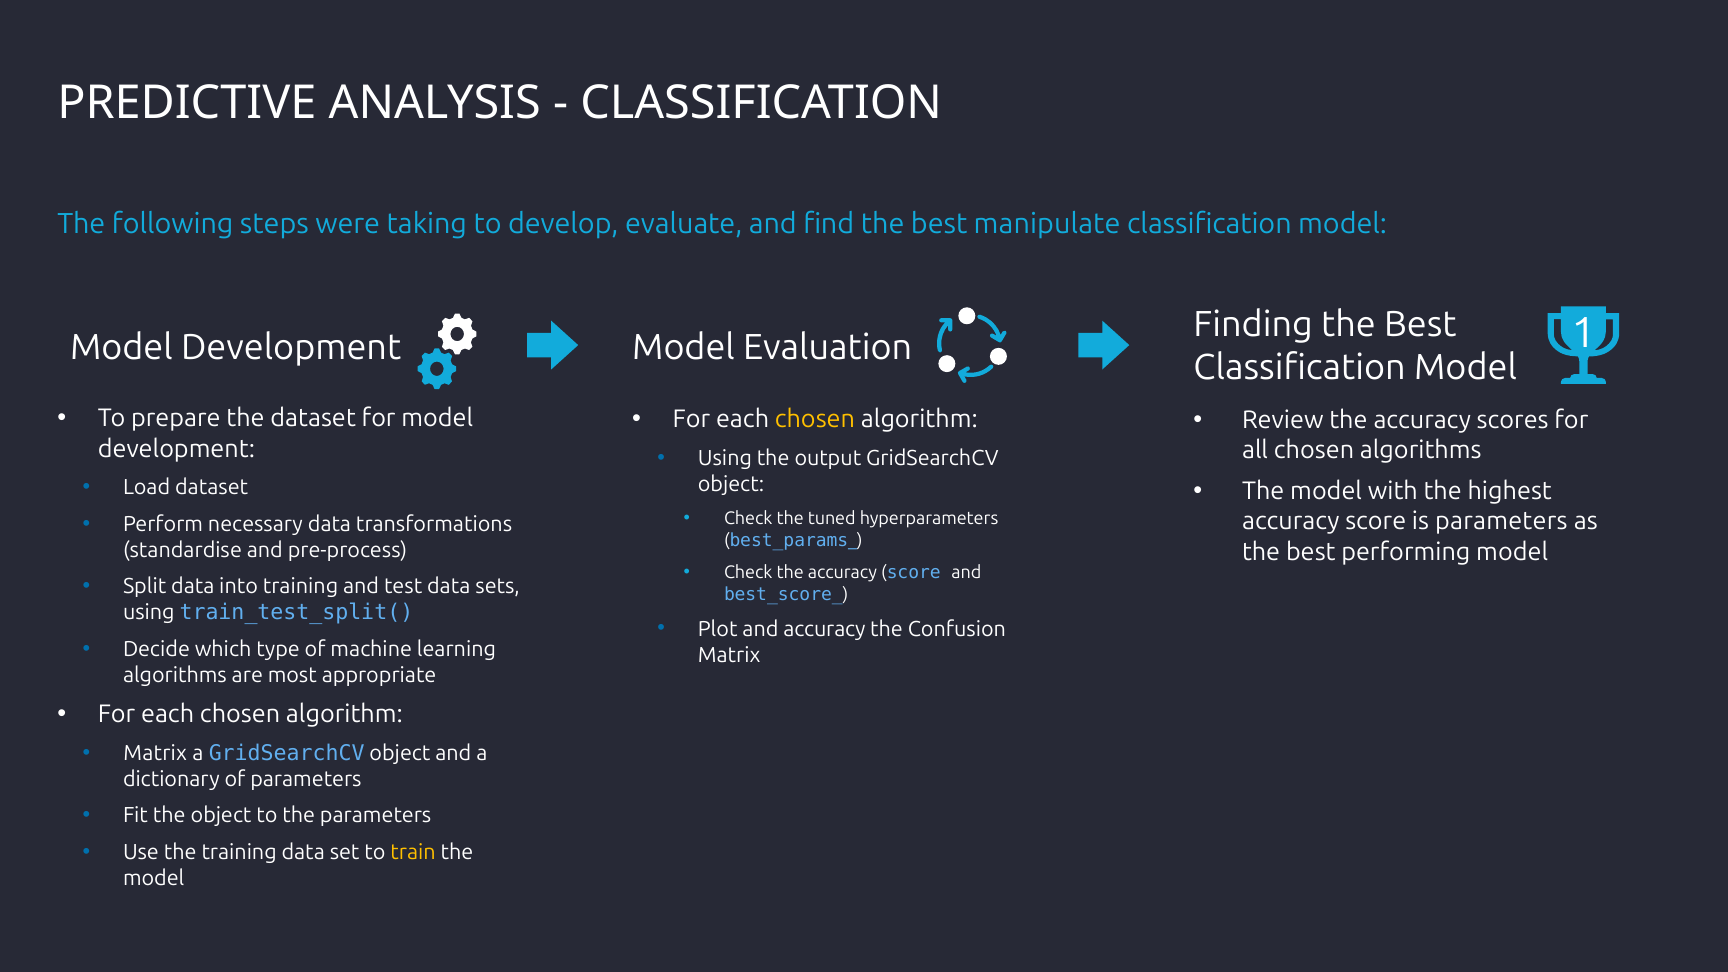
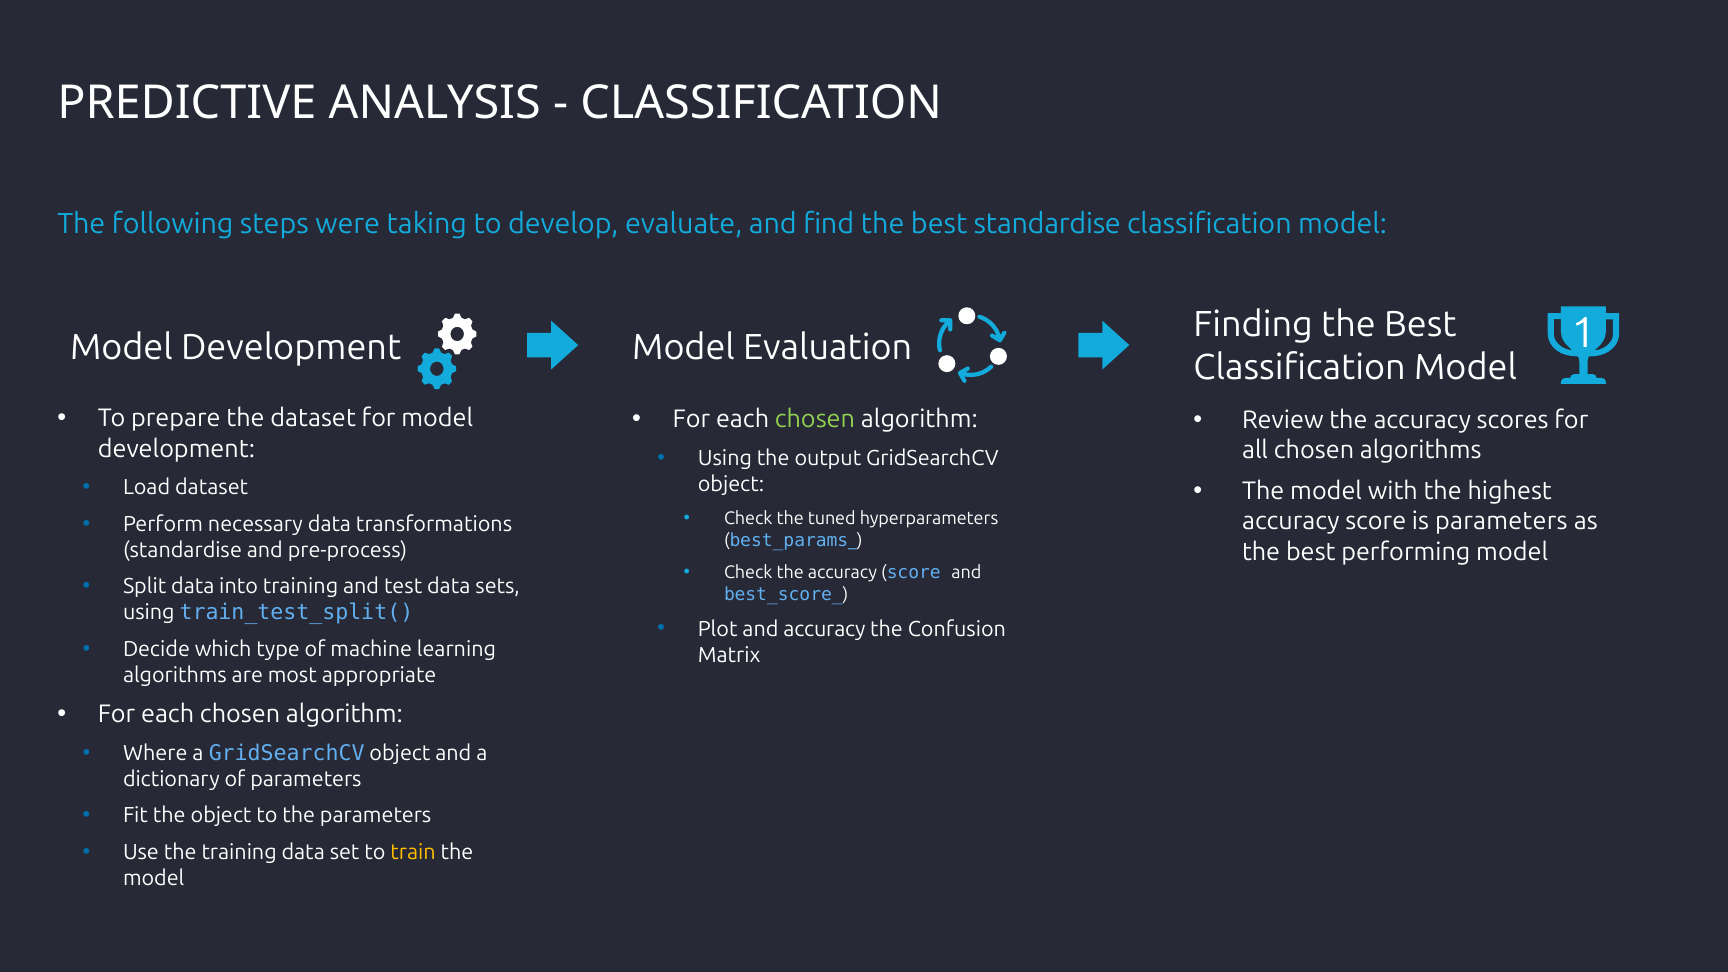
best manipulate: manipulate -> standardise (1047, 224)
chosen colour: yellow -> light green (815, 420)
Matrix: Matrix -> Where (155, 753)
